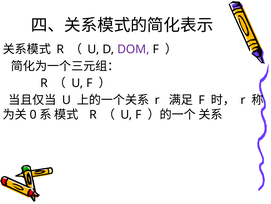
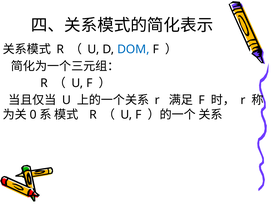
DOM colour: purple -> blue (133, 49)
